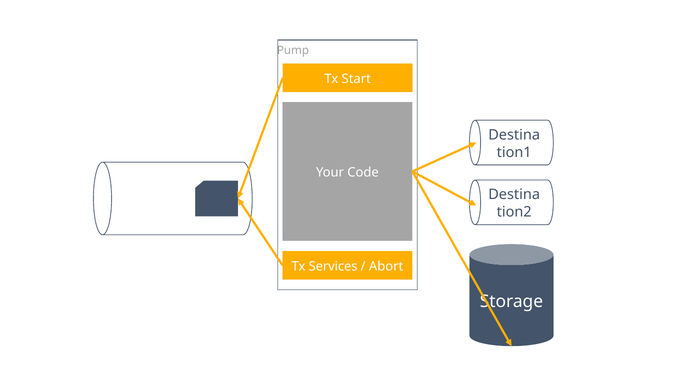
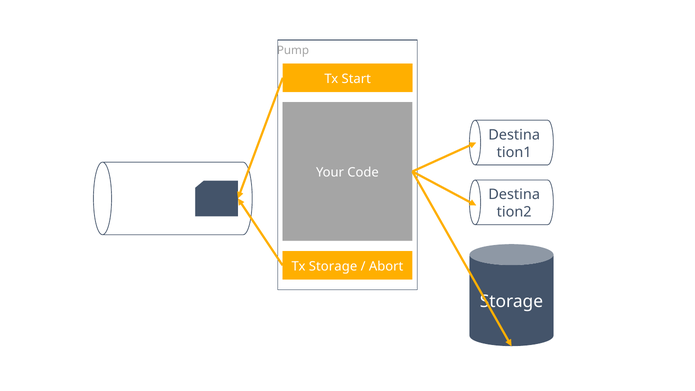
Tx Services: Services -> Storage (333, 266)
